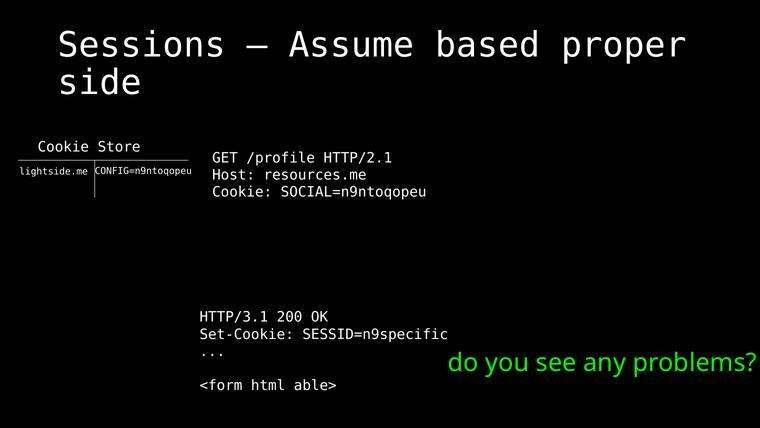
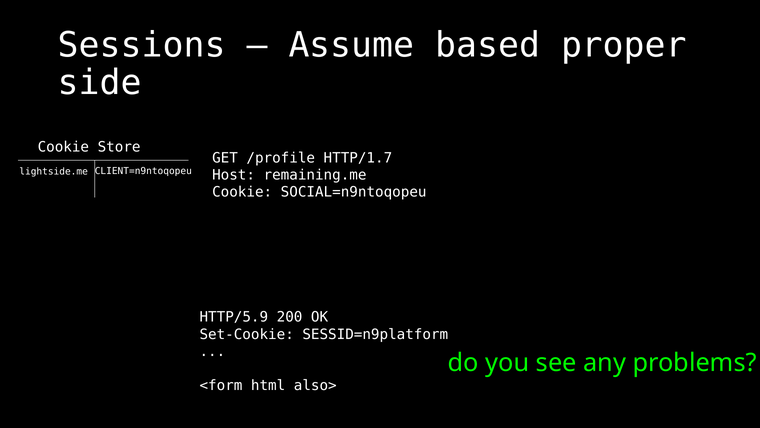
HTTP/2.1: HTTP/2.1 -> HTTP/1.7 (358, 158)
CONFIG=n9ntoqopeu: CONFIG=n9ntoqopeu -> CLIENT=n9ntoqopeu (143, 171)
resources.me: resources.me -> remaining.me (315, 175)
HTTP/3.1: HTTP/3.1 -> HTTP/5.9 (234, 317)
SESSID=n9specific: SESSID=n9specific -> SESSID=n9platform (375, 334)
able>: able> -> also> (315, 385)
